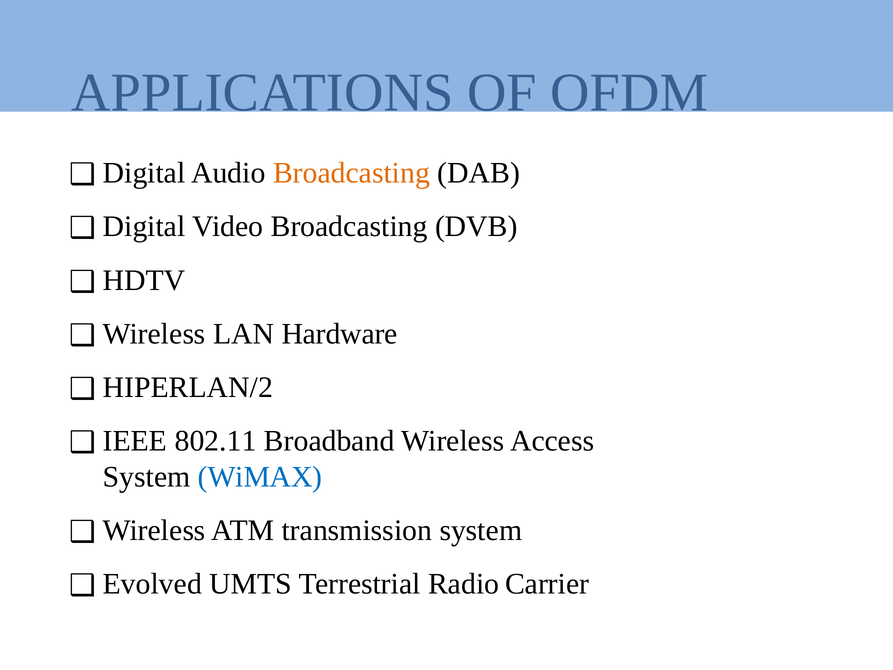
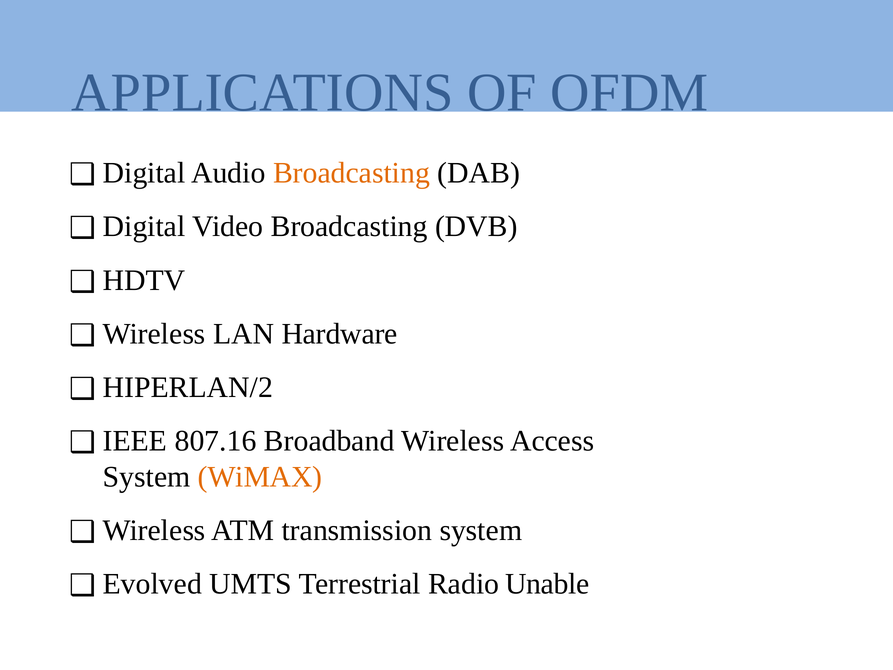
802.11: 802.11 -> 807.16 (216, 441)
WiMAX colour: blue -> orange (260, 477)
Carrier: Carrier -> Unable (547, 584)
